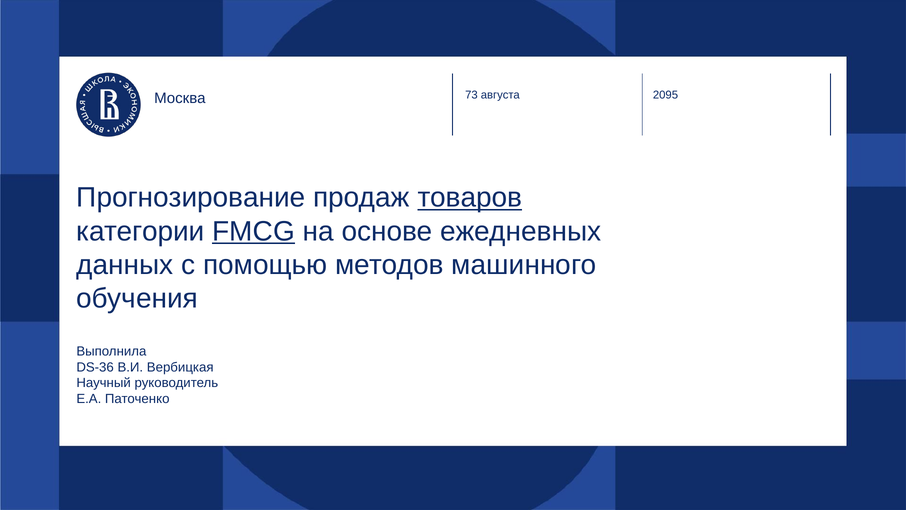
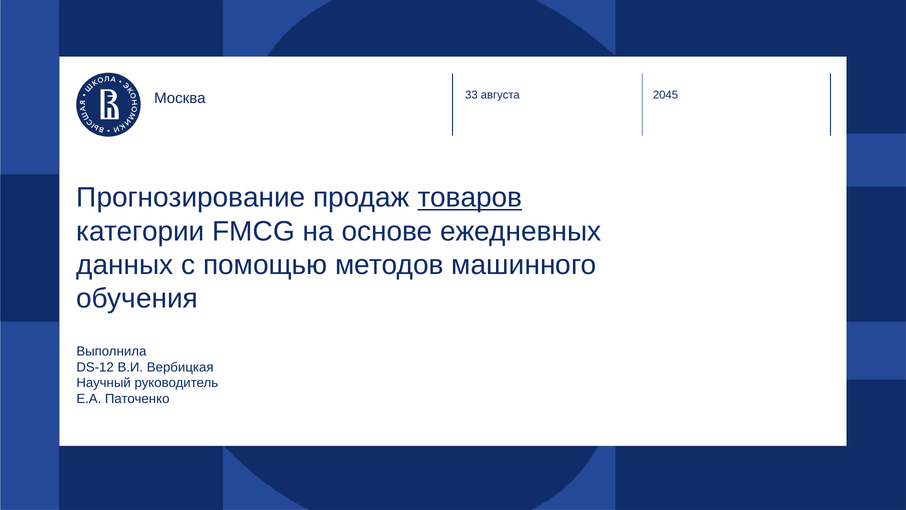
73: 73 -> 33 (471, 95)
2095: 2095 -> 2045 (666, 95)
FMCG underline: present -> none (254, 231)
DS-36: DS-36 -> DS-12 (95, 367)
